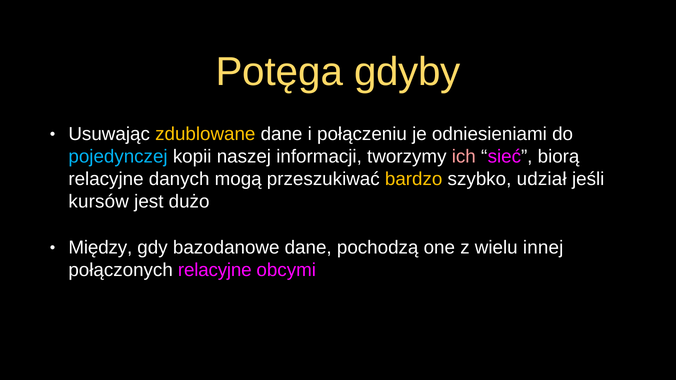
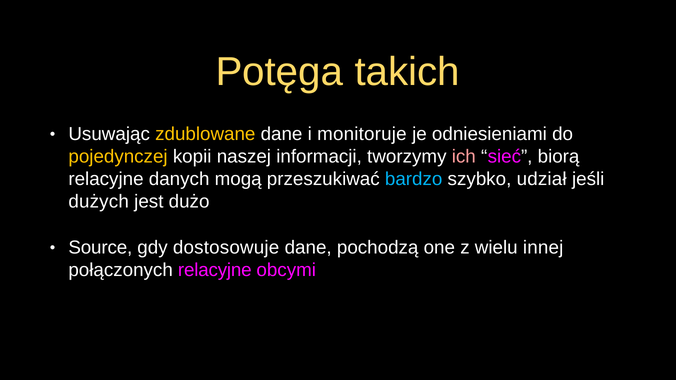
gdyby: gdyby -> takich (407, 72)
połączeniu: połączeniu -> monitoruje (362, 134)
pojedynczej colour: light blue -> yellow (118, 157)
bardzo colour: yellow -> light blue (414, 179)
kursów: kursów -> dużych (99, 202)
Między: Między -> Source (100, 248)
bazodanowe: bazodanowe -> dostosowuje (226, 248)
